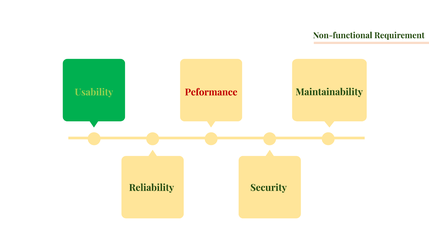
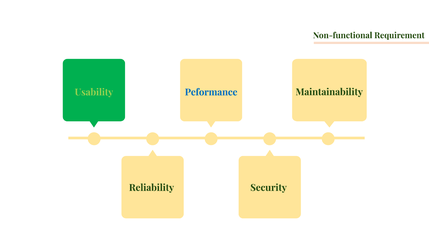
Peformance colour: red -> blue (211, 92)
